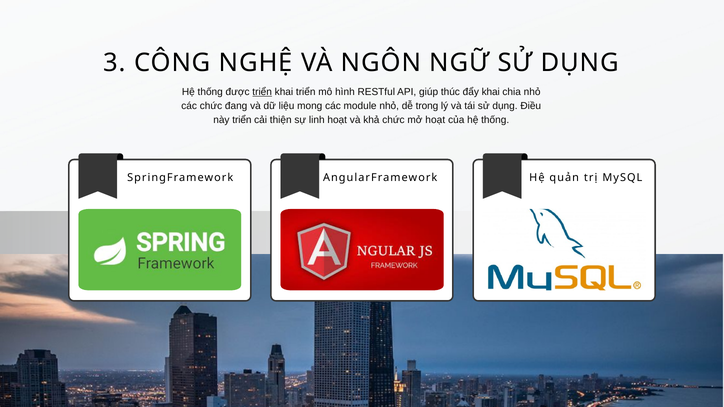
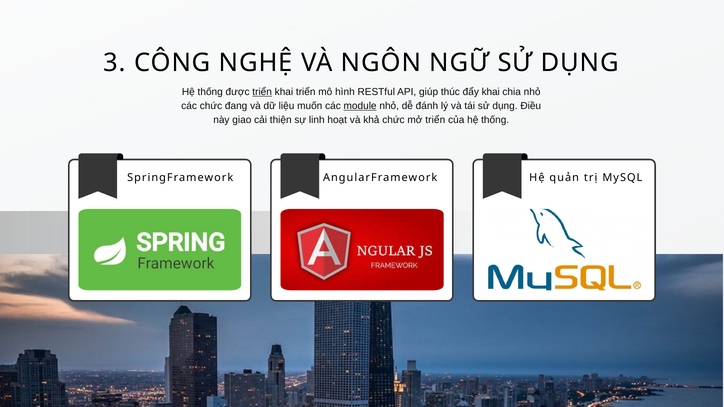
mong: mong -> muốn (310, 106)
module underline: none -> present (360, 106)
trong: trong -> đánh (427, 106)
này triển: triển -> giao (242, 120)
mở hoạt: hoạt -> triển (435, 120)
